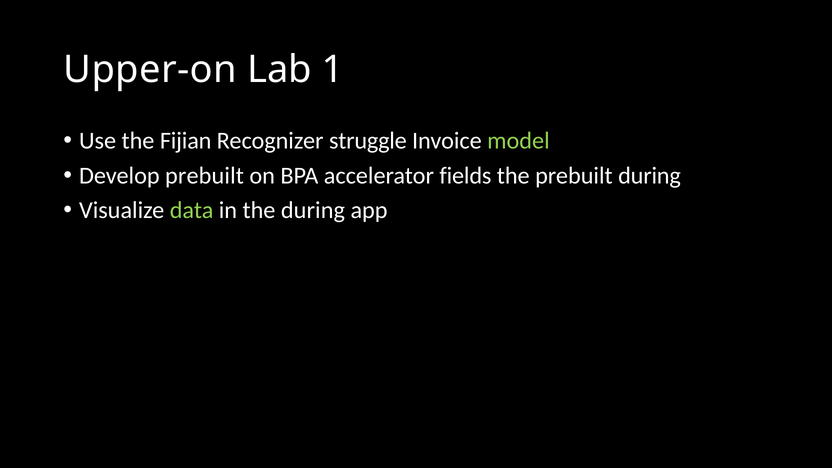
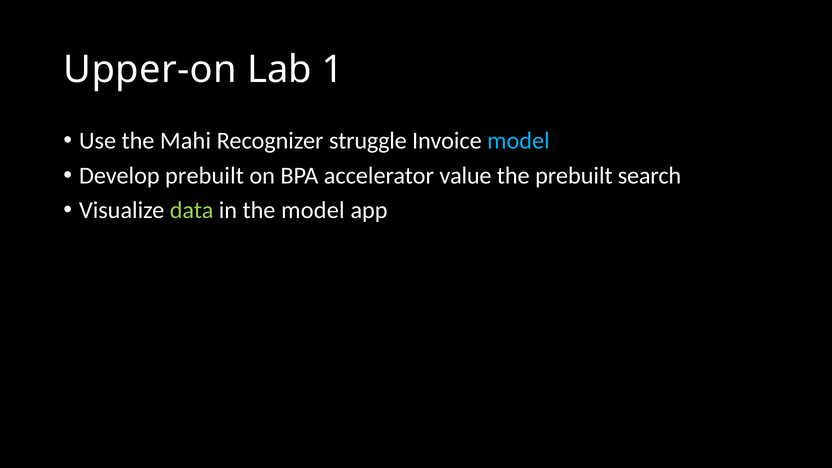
Fijian: Fijian -> Mahi (185, 141)
model colour: light green -> light blue (518, 141)
fields: fields -> value (465, 176)
prebuilt during: during -> search (650, 176)
the during: during -> model (313, 210)
